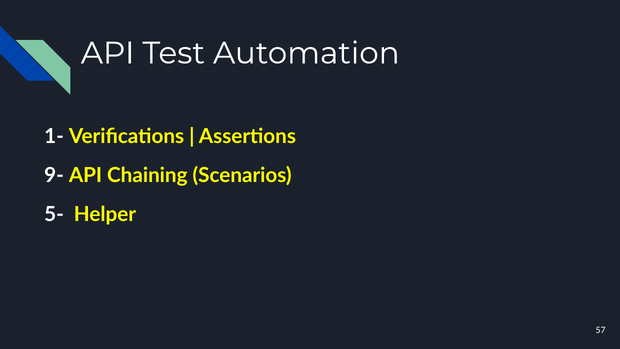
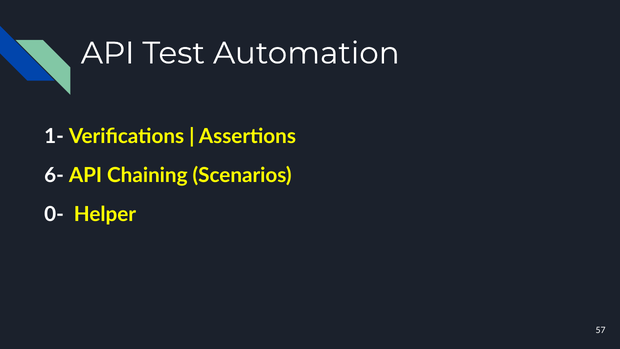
9-: 9- -> 6- (54, 175)
5-: 5- -> 0- (54, 214)
